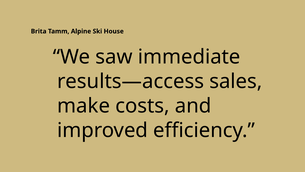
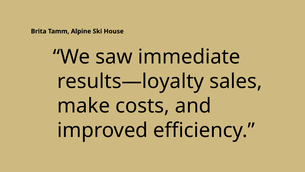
results—access: results—access -> results—loyalty (131, 81)
